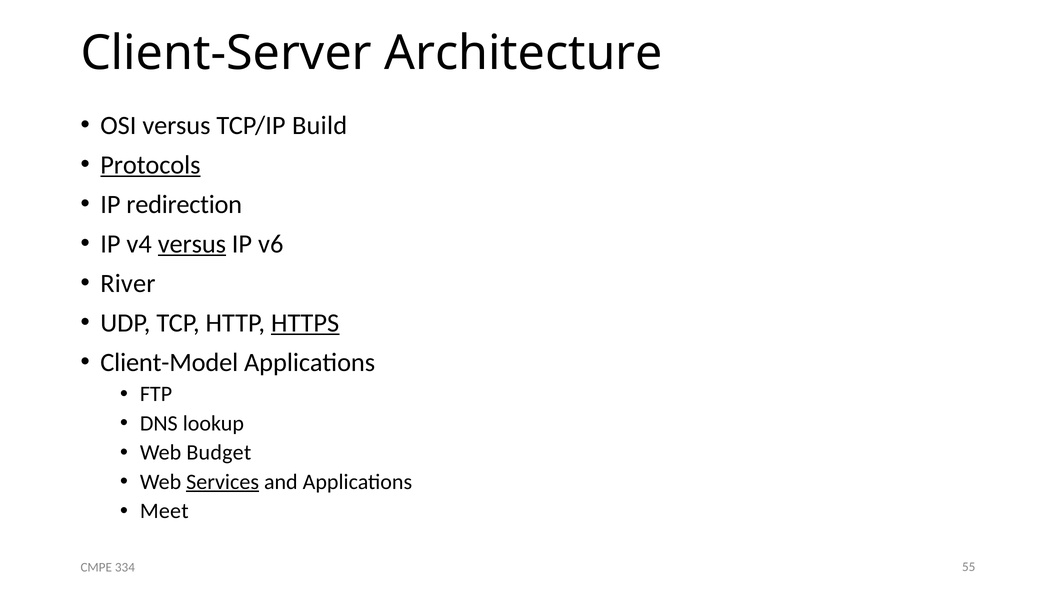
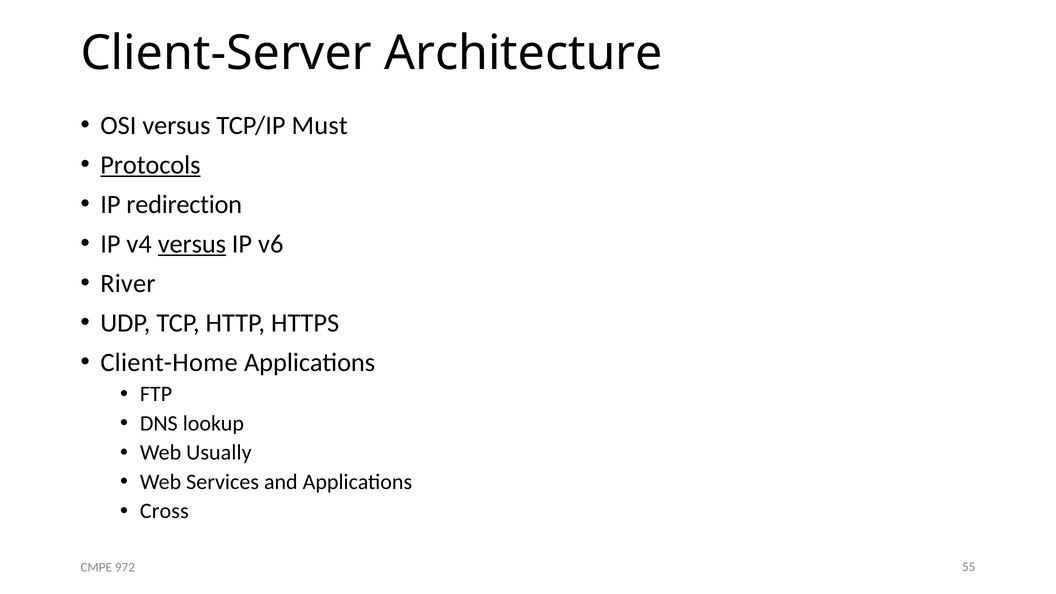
Build: Build -> Must (320, 125)
HTTPS underline: present -> none (305, 323)
Client-Model: Client-Model -> Client-Home (169, 362)
Budget: Budget -> Usually (219, 453)
Services underline: present -> none (223, 482)
Meet: Meet -> Cross (164, 511)
334: 334 -> 972 (125, 567)
